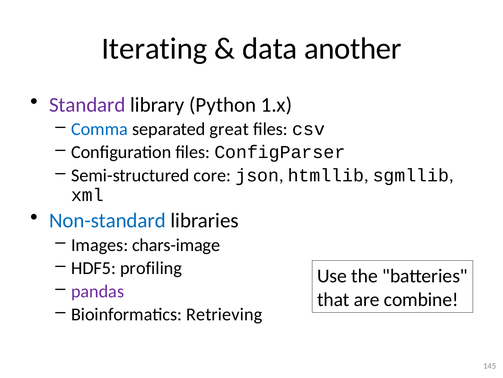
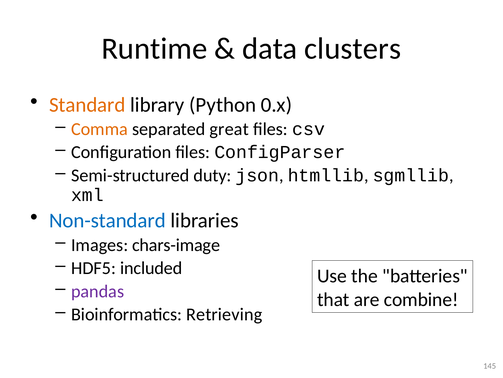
Iterating: Iterating -> Runtime (154, 49)
another: another -> clusters (353, 49)
Standard colour: purple -> orange (87, 105)
1.x: 1.x -> 0.x (276, 105)
Comma colour: blue -> orange (100, 129)
core: core -> duty (212, 175)
profiling: profiling -> included (151, 268)
